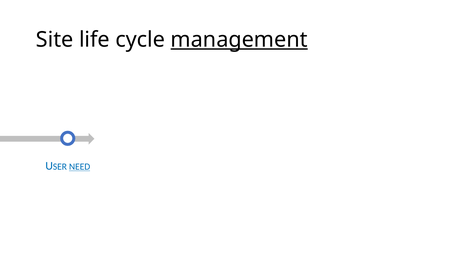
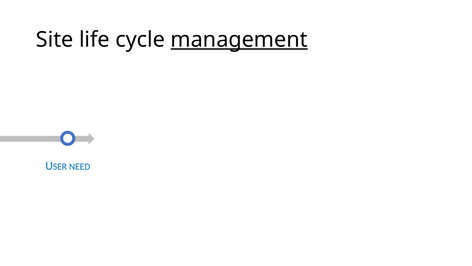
NEED underline: present -> none (80, 166)
